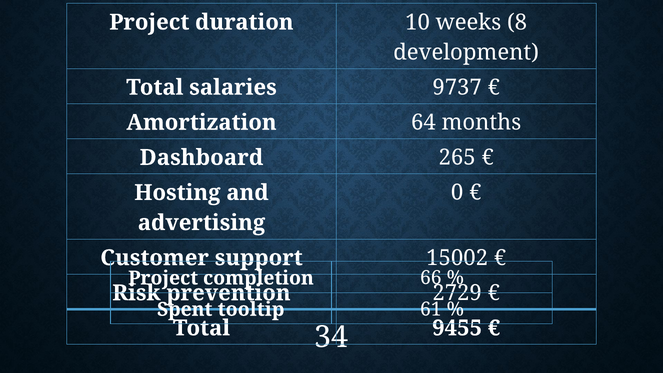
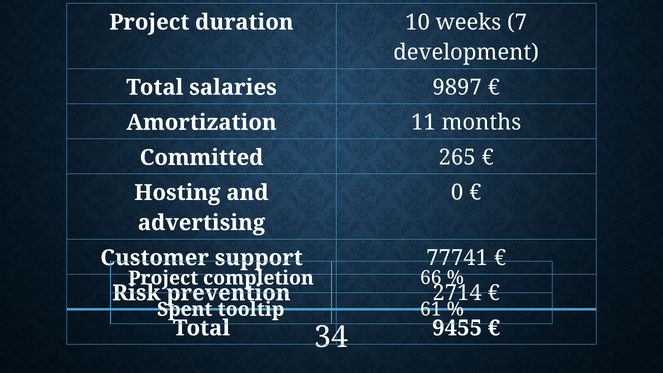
8: 8 -> 7 (517, 22)
9737: 9737 -> 9897 (457, 87)
64: 64 -> 11 (423, 122)
Dashboard: Dashboard -> Committed (202, 158)
15002: 15002 -> 77741 (457, 258)
2729: 2729 -> 2714 (457, 293)
